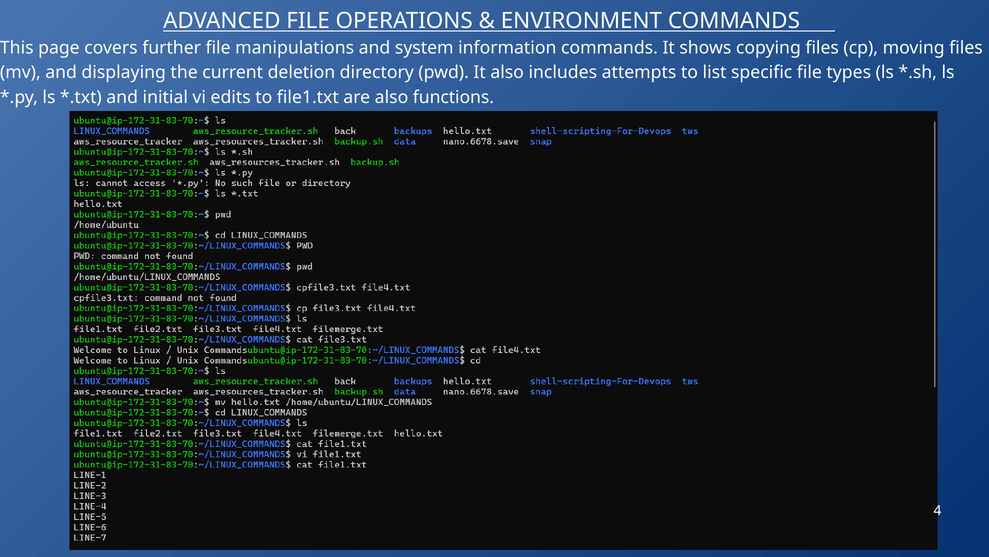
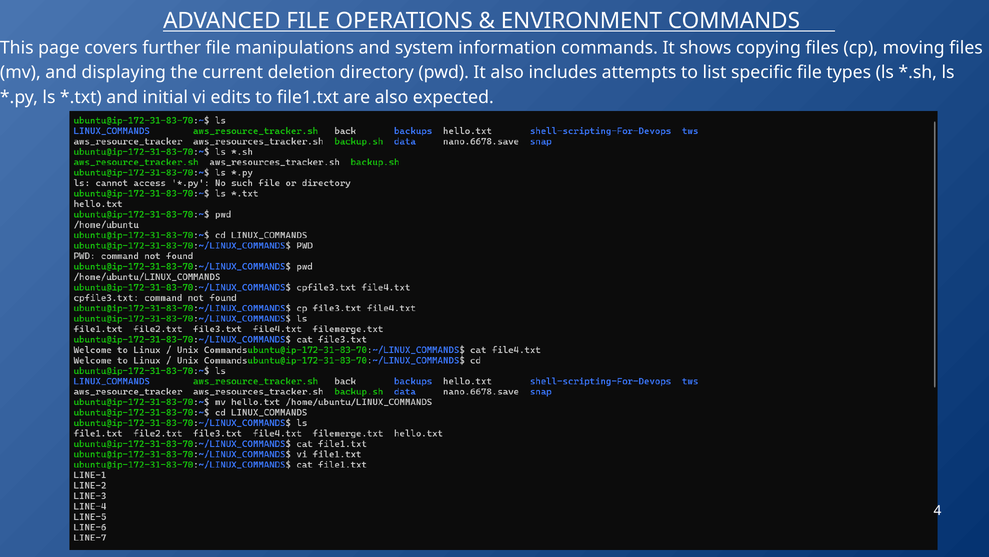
functions: functions -> expected (453, 97)
